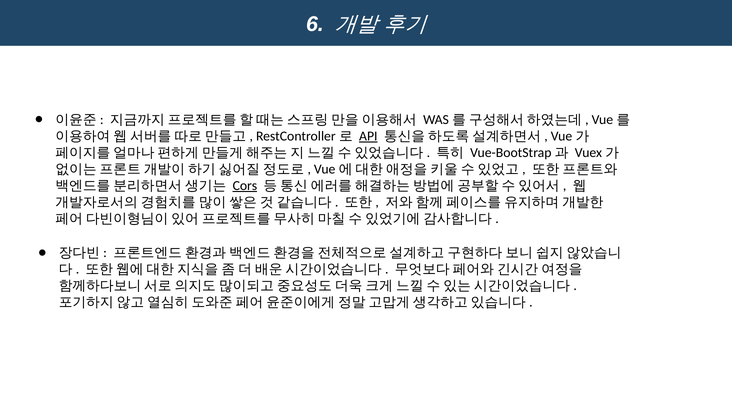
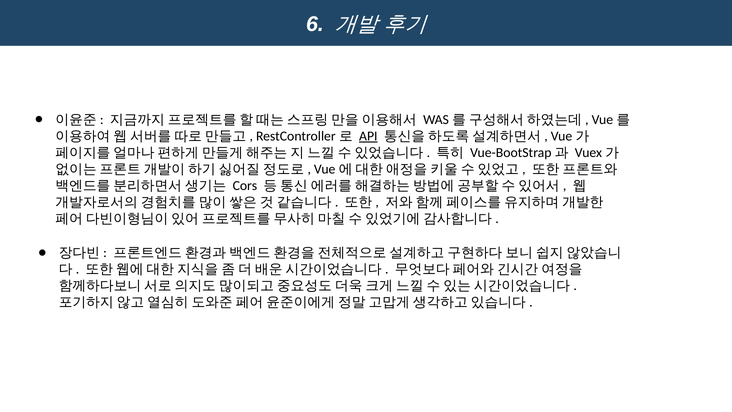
Cors underline: present -> none (245, 186)
